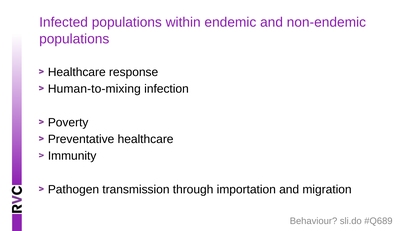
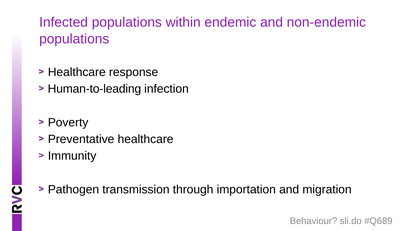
Human-to-mixing: Human-to-mixing -> Human-to-leading (94, 89)
